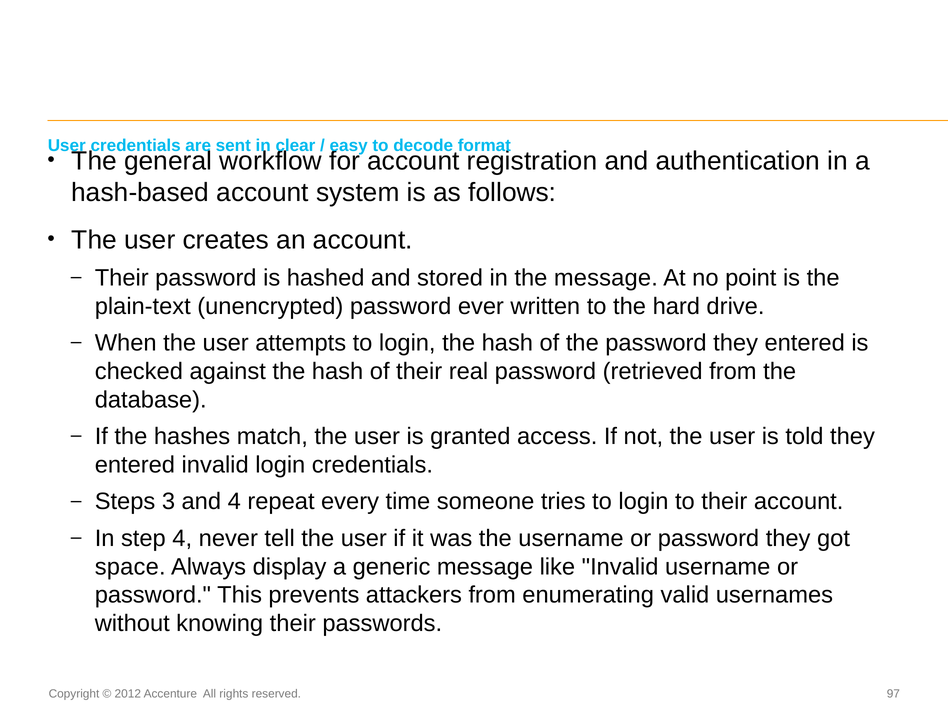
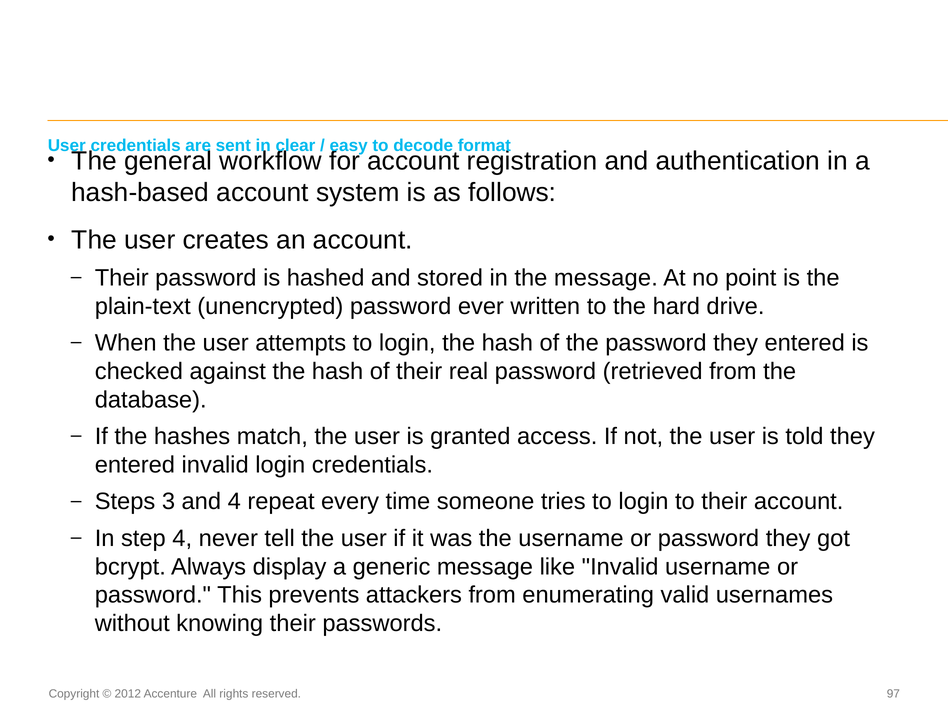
space: space -> bcrypt (130, 567)
